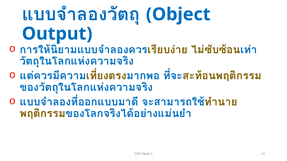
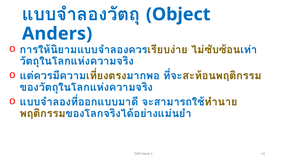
Output: Output -> Anders (57, 34)
